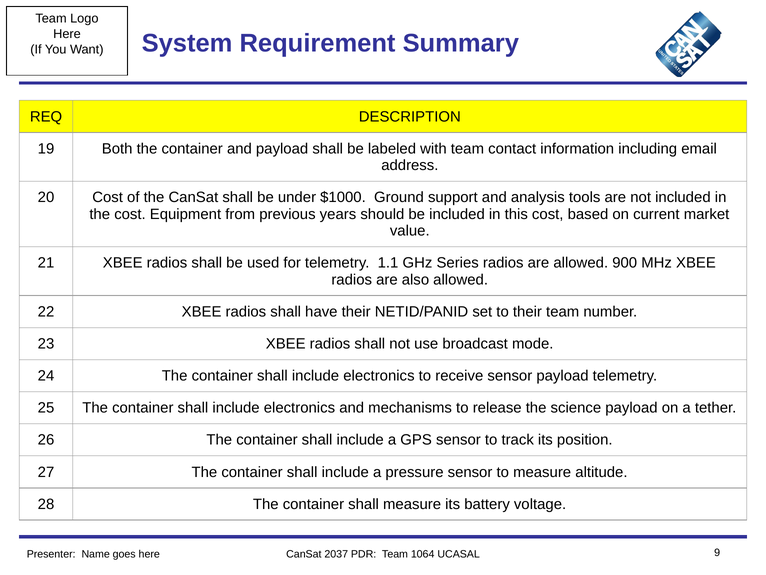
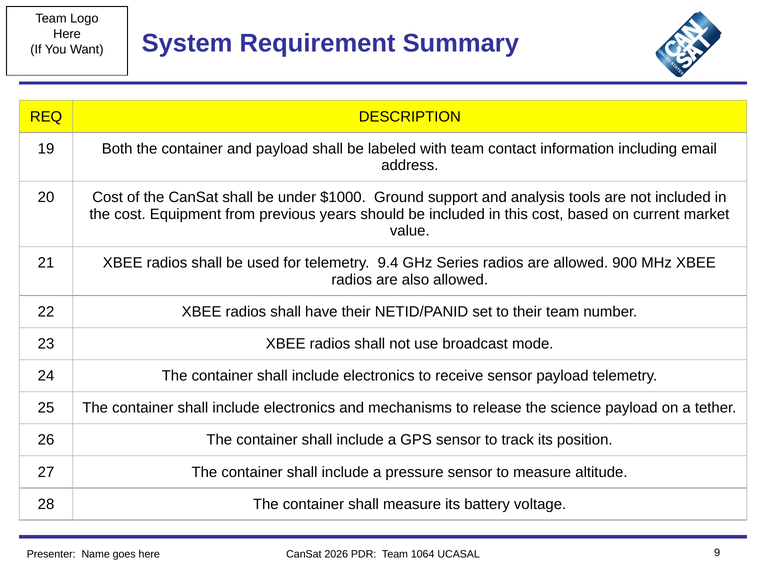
1.1: 1.1 -> 9.4 (388, 263)
2037: 2037 -> 2026 (336, 554)
